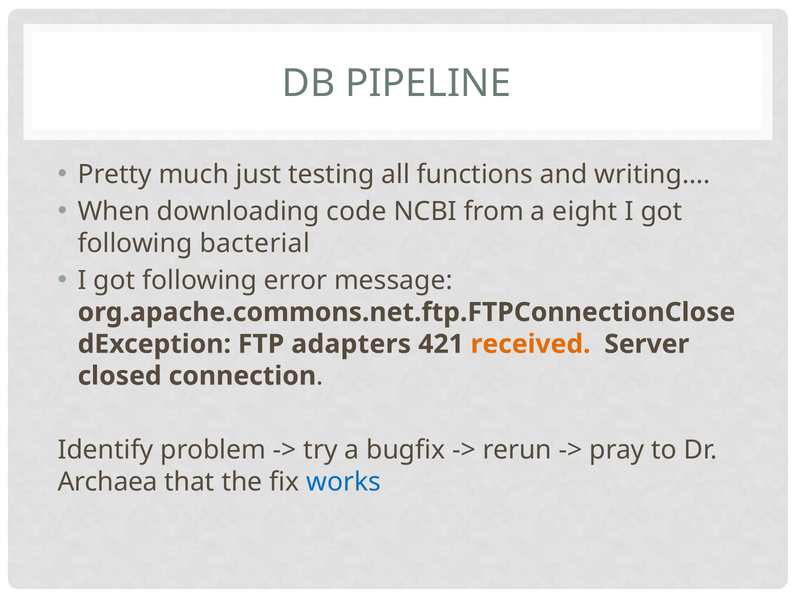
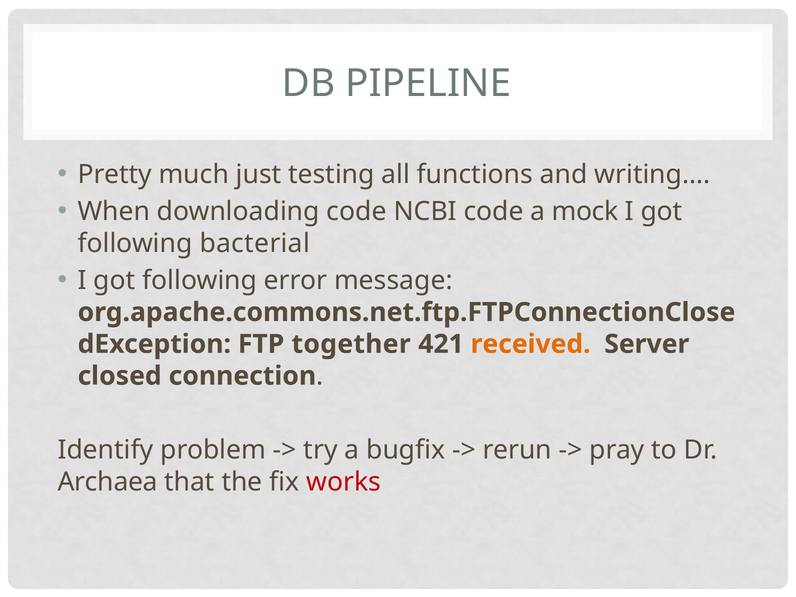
NCBI from: from -> code (494, 211)
eight: eight -> mock (585, 211)
adapters: adapters -> together (351, 344)
works colour: blue -> red (344, 482)
